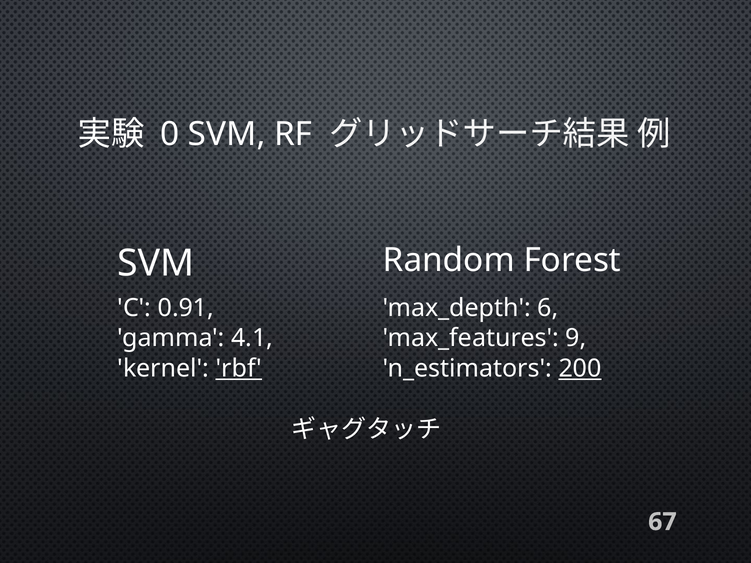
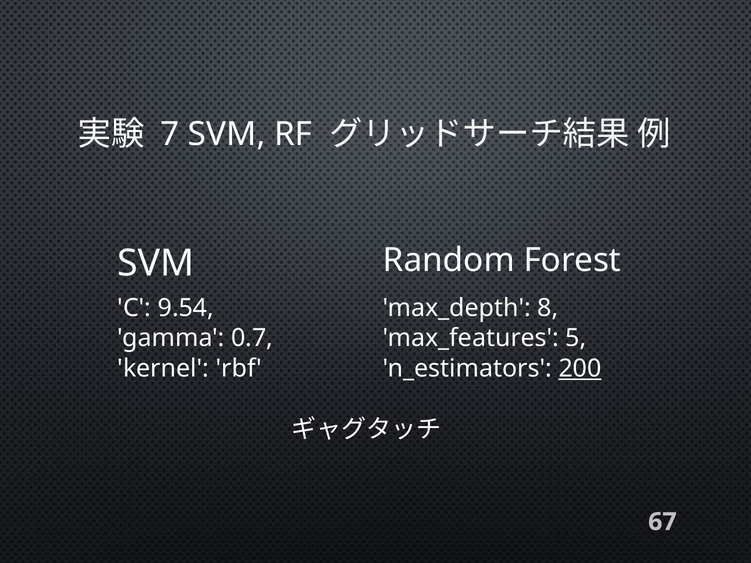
0: 0 -> 7 (170, 134)
0.91: 0.91 -> 9.54 (186, 308)
6: 6 -> 8 (548, 308)
4.1: 4.1 -> 0.7 (252, 338)
9: 9 -> 5 (576, 338)
rbf underline: present -> none (239, 368)
